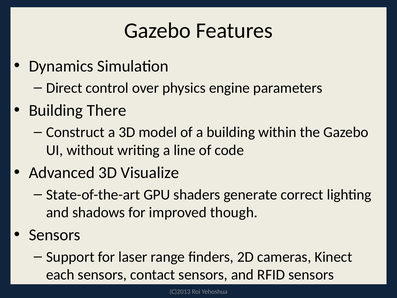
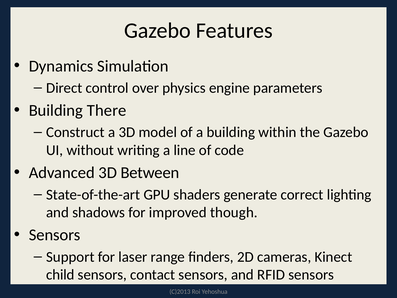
Visualize: Visualize -> Between (150, 173)
each: each -> child (60, 275)
